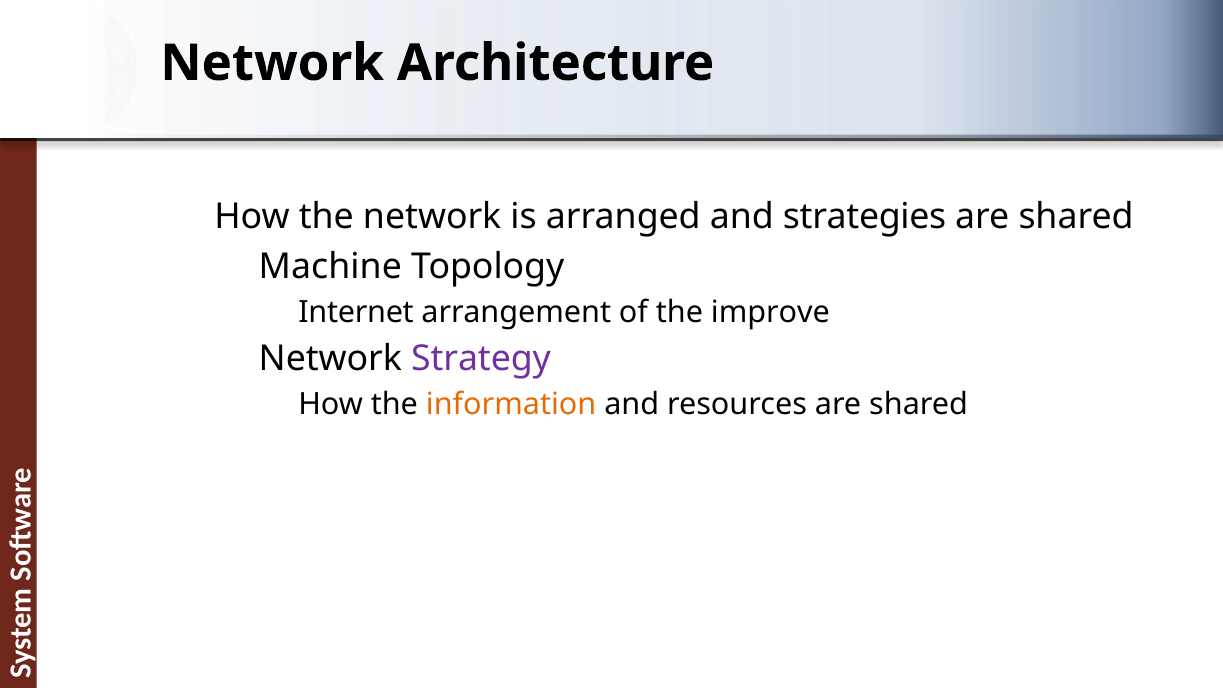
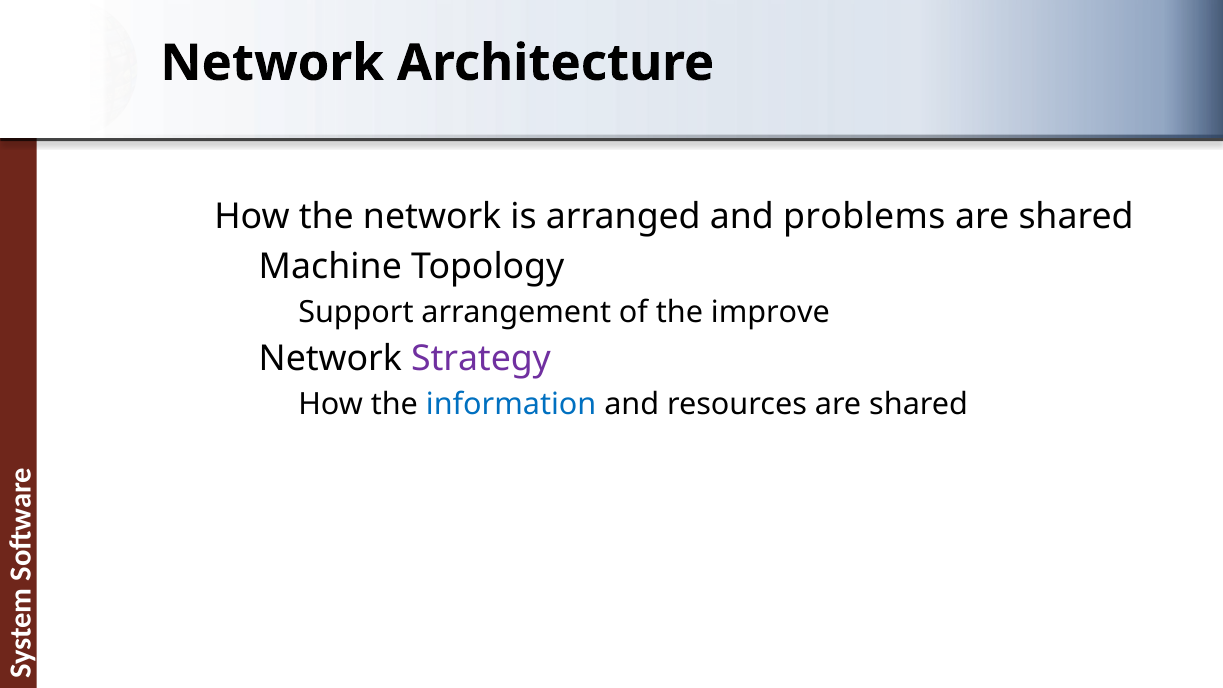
strategies: strategies -> problems (864, 217)
Internet: Internet -> Support (356, 312)
information colour: orange -> blue (511, 405)
